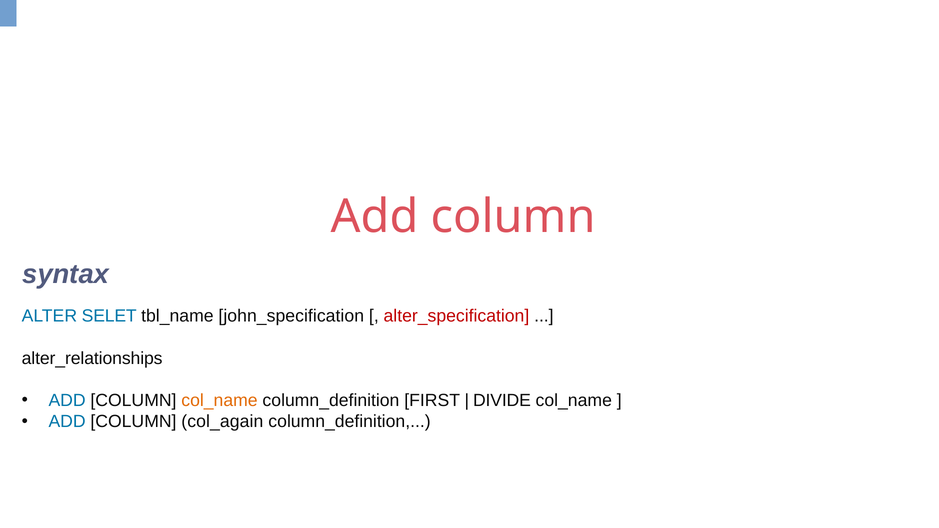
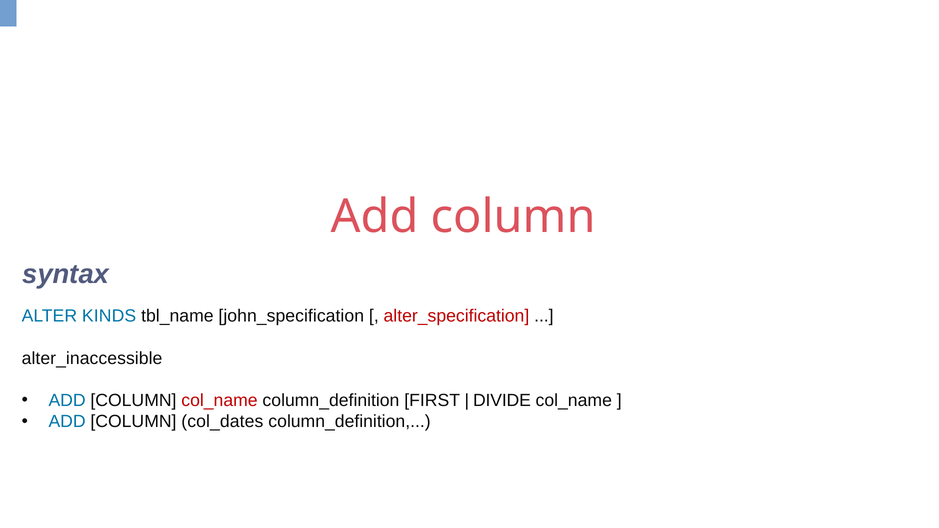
SELET: SELET -> KINDS (109, 316)
alter_relationships: alter_relationships -> alter_inaccessible (92, 358)
col_name colour: orange -> red (219, 401)
col_again: col_again -> col_dates (222, 422)
